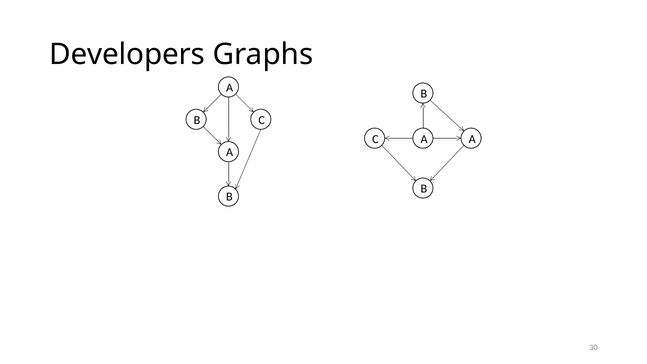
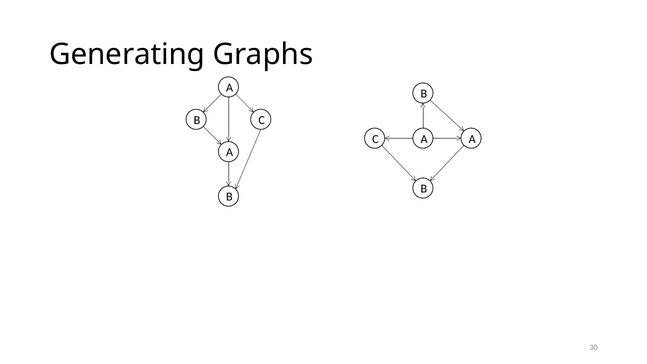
Developers: Developers -> Generating (127, 54)
